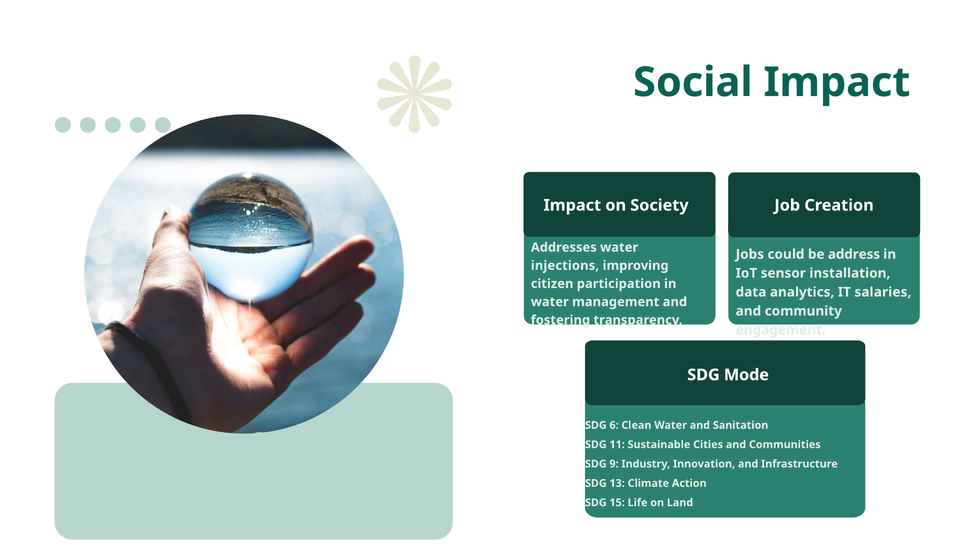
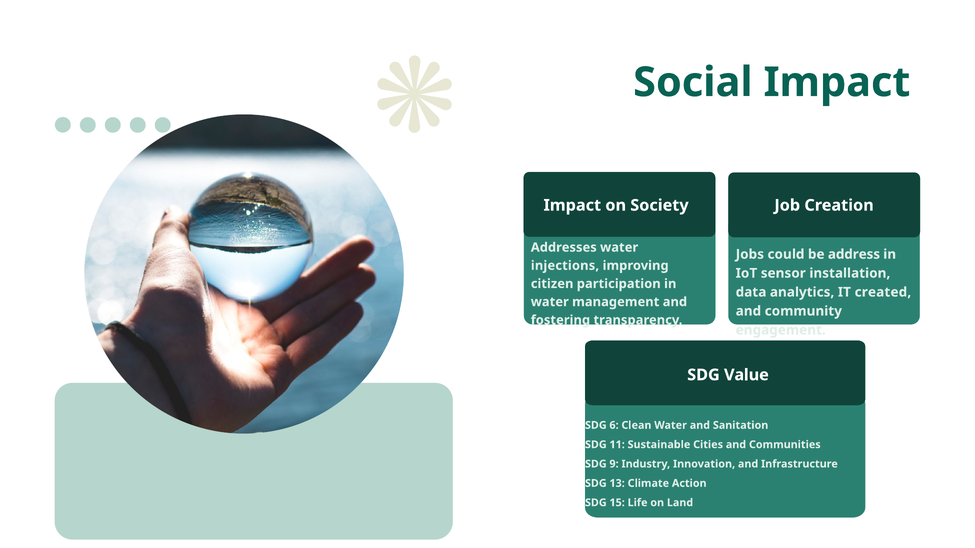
salaries: salaries -> created (883, 292)
Mode: Mode -> Value (746, 375)
